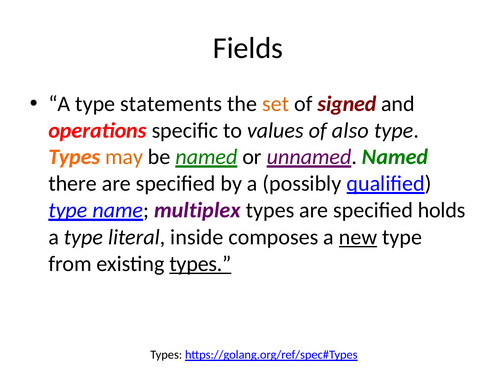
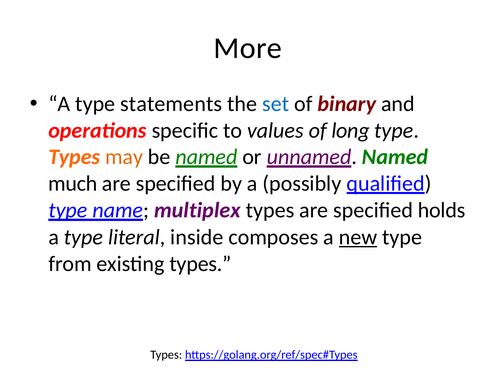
Fields: Fields -> More (248, 48)
set colour: orange -> blue (276, 104)
signed: signed -> binary (347, 104)
also: also -> long (351, 131)
there: there -> much (73, 183)
types underline: present -> none (200, 264)
